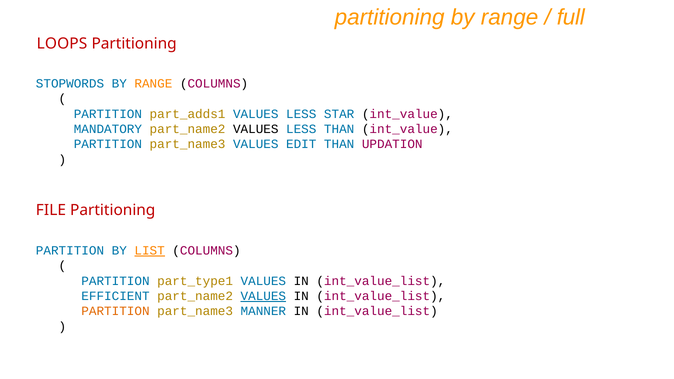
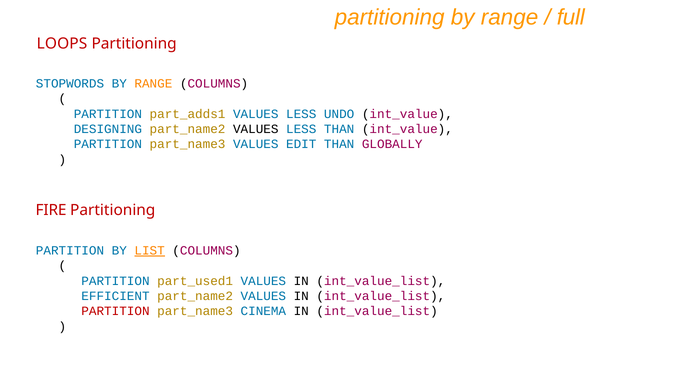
STAR: STAR -> UNDO (339, 114)
MANDATORY: MANDATORY -> DESIGNING (108, 129)
UPDATION: UPDATION -> GLOBALLY (392, 144)
FILE: FILE -> FIRE (51, 210)
part_type1: part_type1 -> part_used1 (195, 281)
VALUES underline: present -> none (263, 296)
PARTITION colour: orange -> red (115, 311)
MANNER: MANNER -> CINEMA (263, 311)
